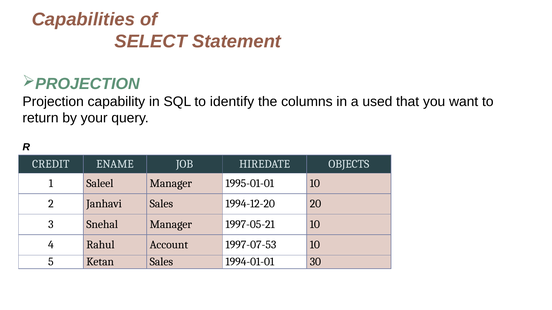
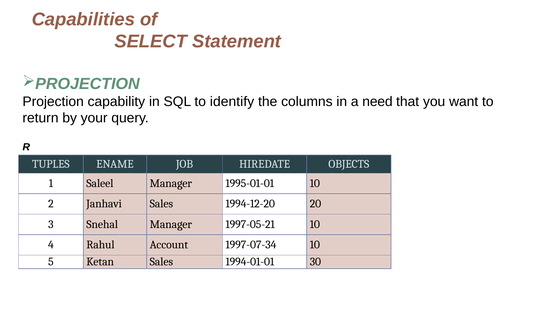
used: used -> need (377, 102)
CREDIT: CREDIT -> TUPLES (51, 164)
1997-07-53: 1997-07-53 -> 1997-07-34 (251, 245)
